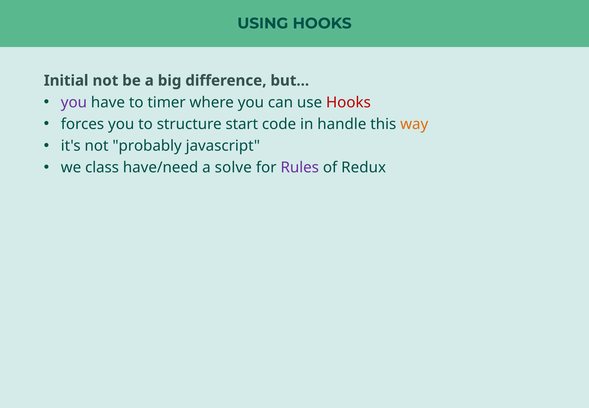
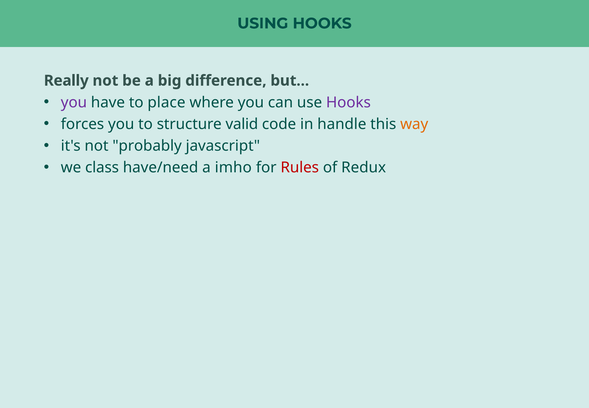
Initial: Initial -> Really (66, 81)
timer: timer -> place (166, 102)
Hooks colour: red -> purple (348, 102)
start: start -> valid (242, 124)
solve: solve -> imho (233, 168)
Rules colour: purple -> red (300, 168)
